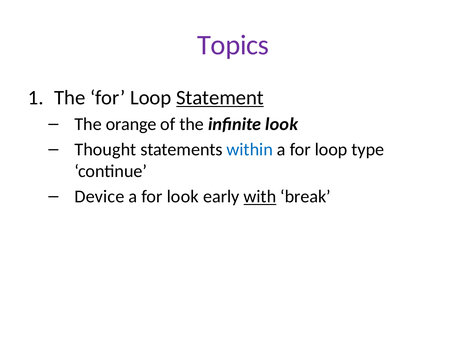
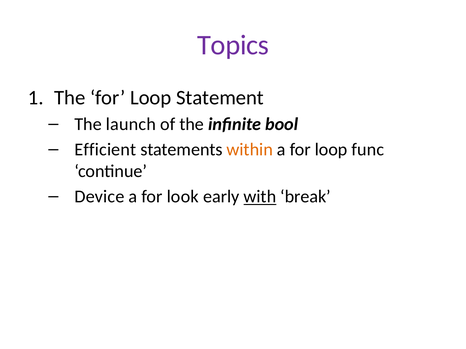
Statement underline: present -> none (220, 98)
orange: orange -> launch (131, 124)
infinite look: look -> bool (282, 124)
Thought: Thought -> Efficient (105, 150)
within colour: blue -> orange (250, 150)
type: type -> func (368, 150)
